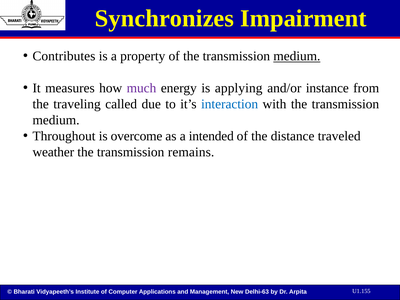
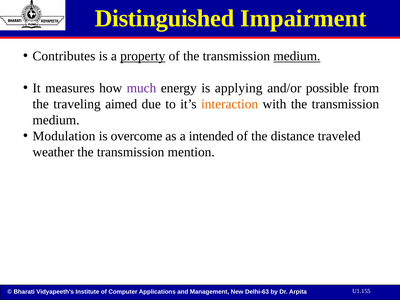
Synchronizes: Synchronizes -> Distinguished (165, 18)
property underline: none -> present (143, 56)
instance: instance -> possible (327, 88)
called: called -> aimed (121, 104)
interaction colour: blue -> orange (230, 104)
Throughout: Throughout -> Modulation (64, 136)
remains: remains -> mention (191, 152)
